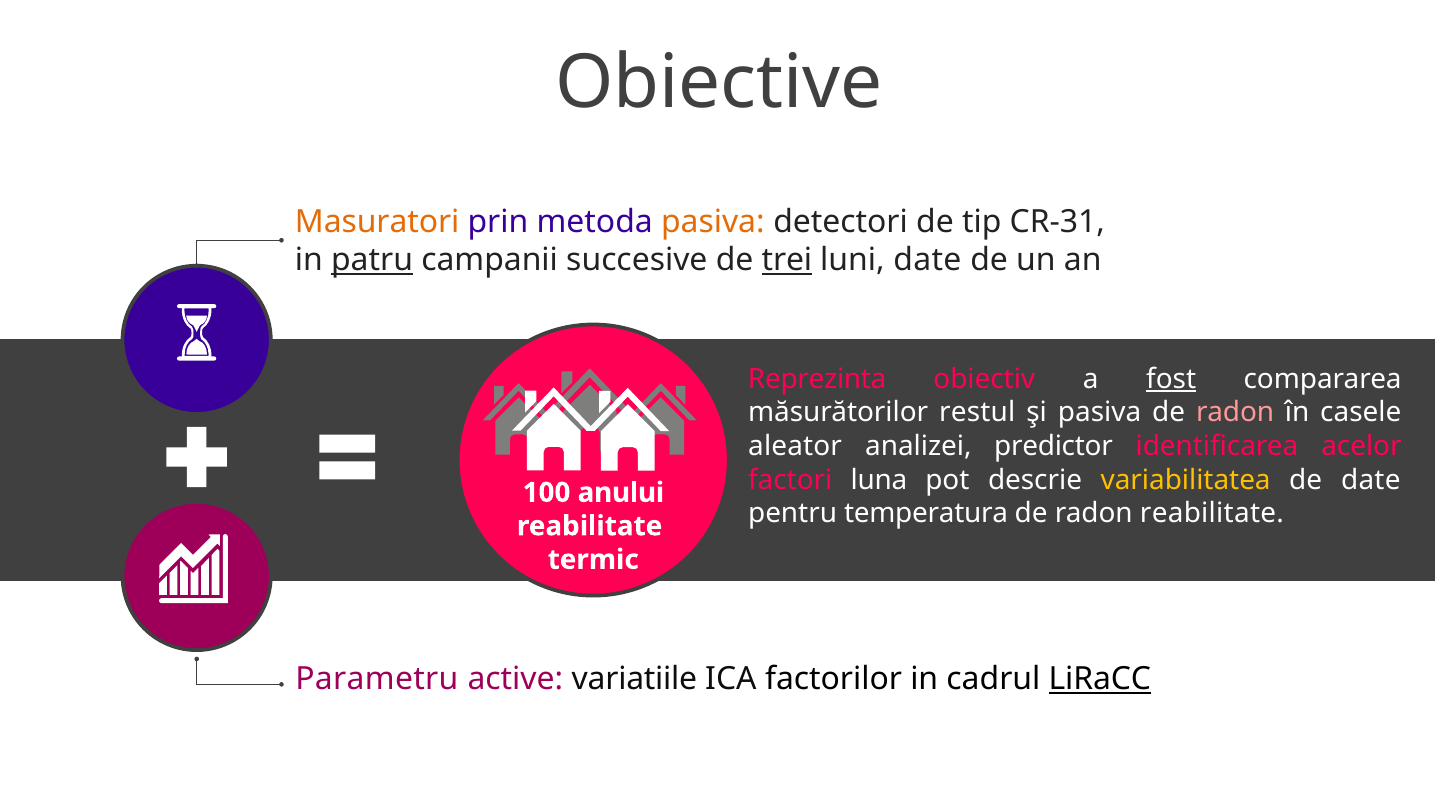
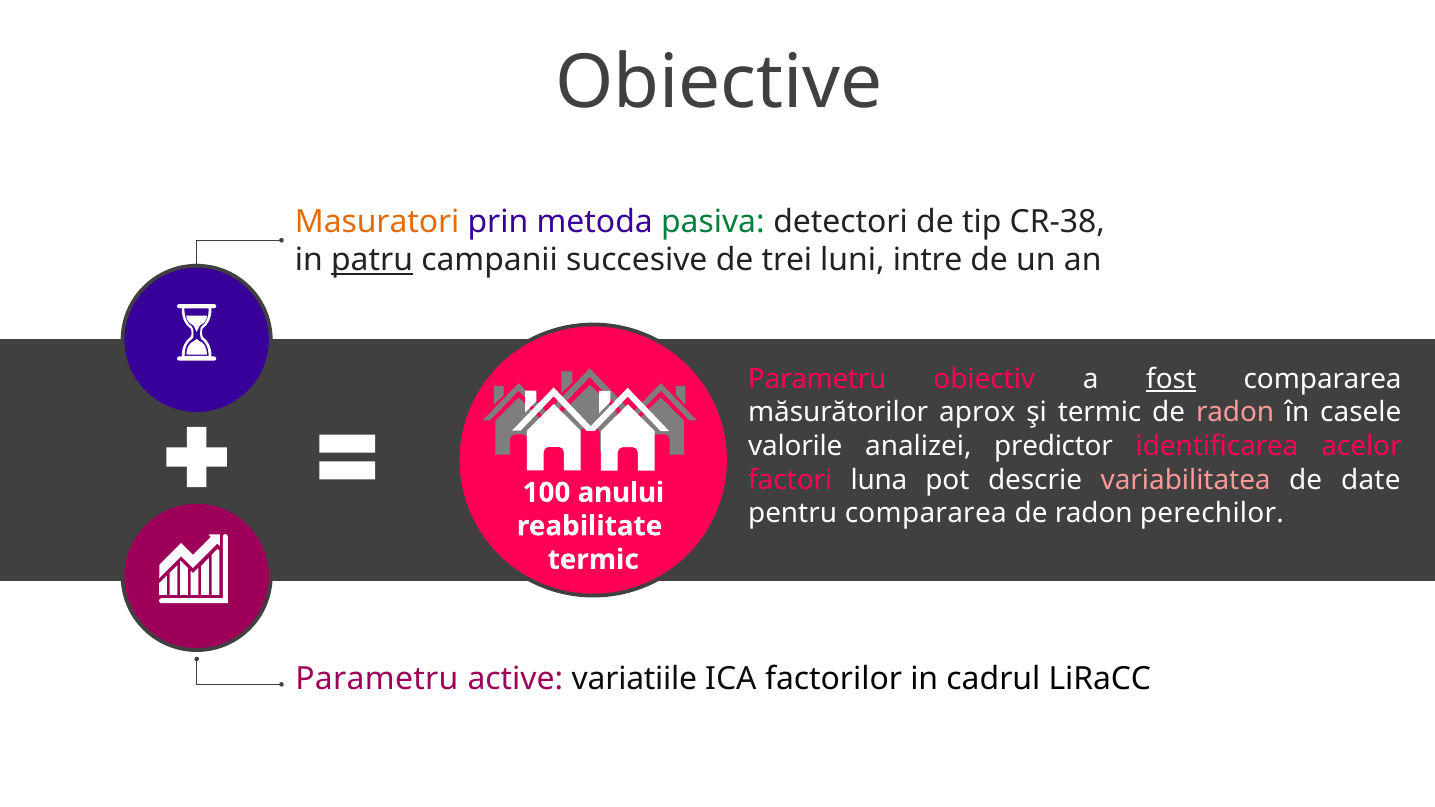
pasiva colour: orange -> green (713, 222)
CR-31: CR-31 -> CR-38 (1057, 222)
trei underline: present -> none (787, 260)
luni date: date -> intre (928, 260)
Reprezinta: Reprezinta -> Parametru (817, 379)
restul: restul -> aprox (977, 413)
şi pasiva: pasiva -> termic (1100, 413)
aleator: aleator -> valorile (795, 446)
variabilitatea colour: yellow -> pink (1186, 480)
pentru temperatura: temperatura -> compararea (926, 513)
radon reabilitate: reabilitate -> perechilor (1212, 513)
LiRaCC underline: present -> none (1100, 679)
